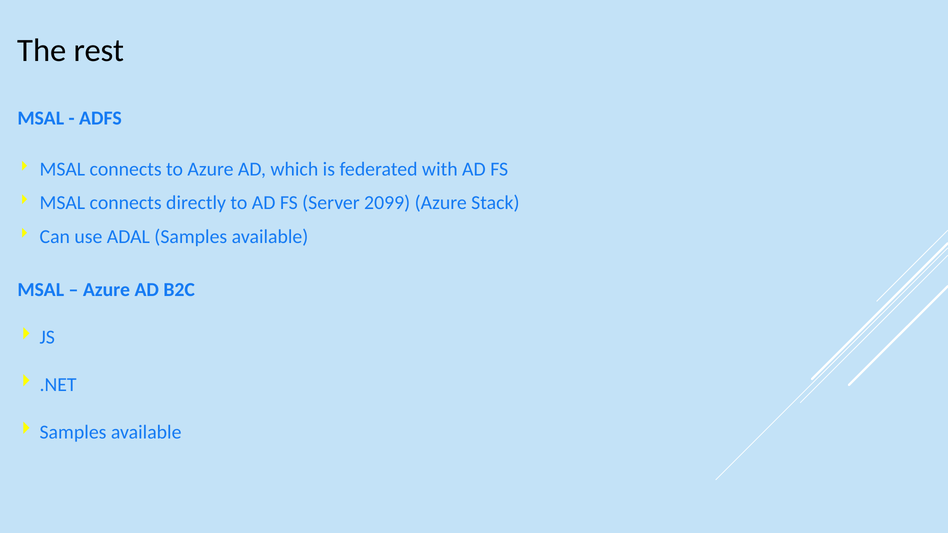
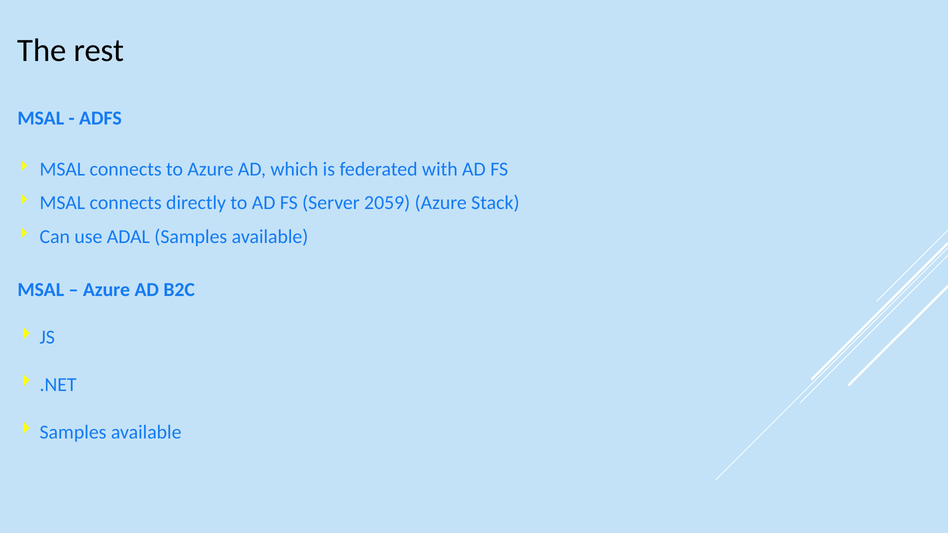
2099: 2099 -> 2059 (387, 203)
